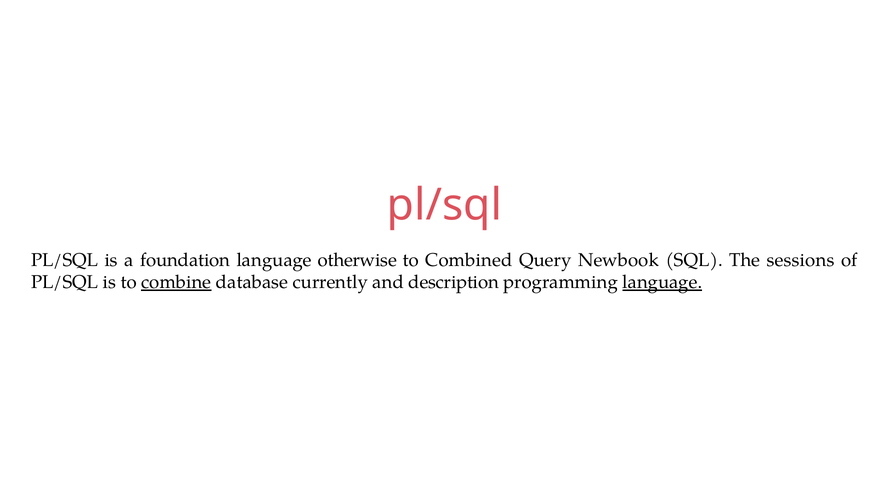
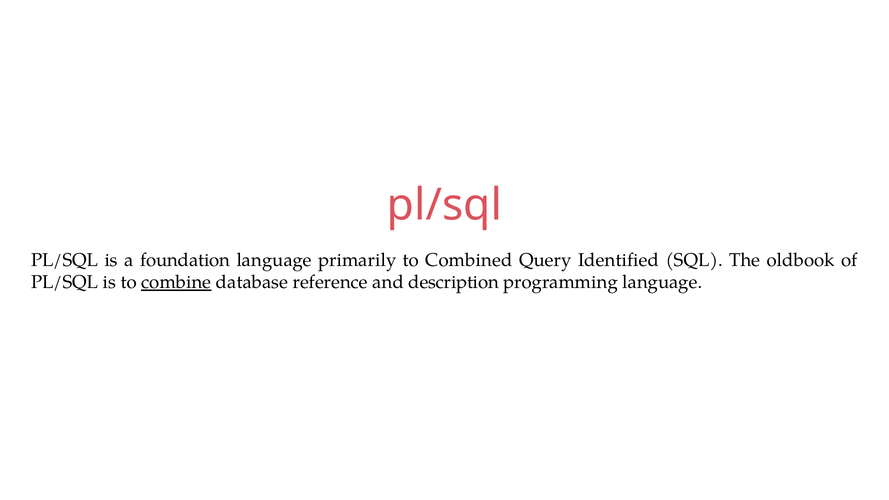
otherwise: otherwise -> primarily (357, 260)
Newbook: Newbook -> Identified (618, 260)
sessions: sessions -> oldbook (801, 260)
currently: currently -> reference (330, 282)
language underline: present -> none (662, 282)
